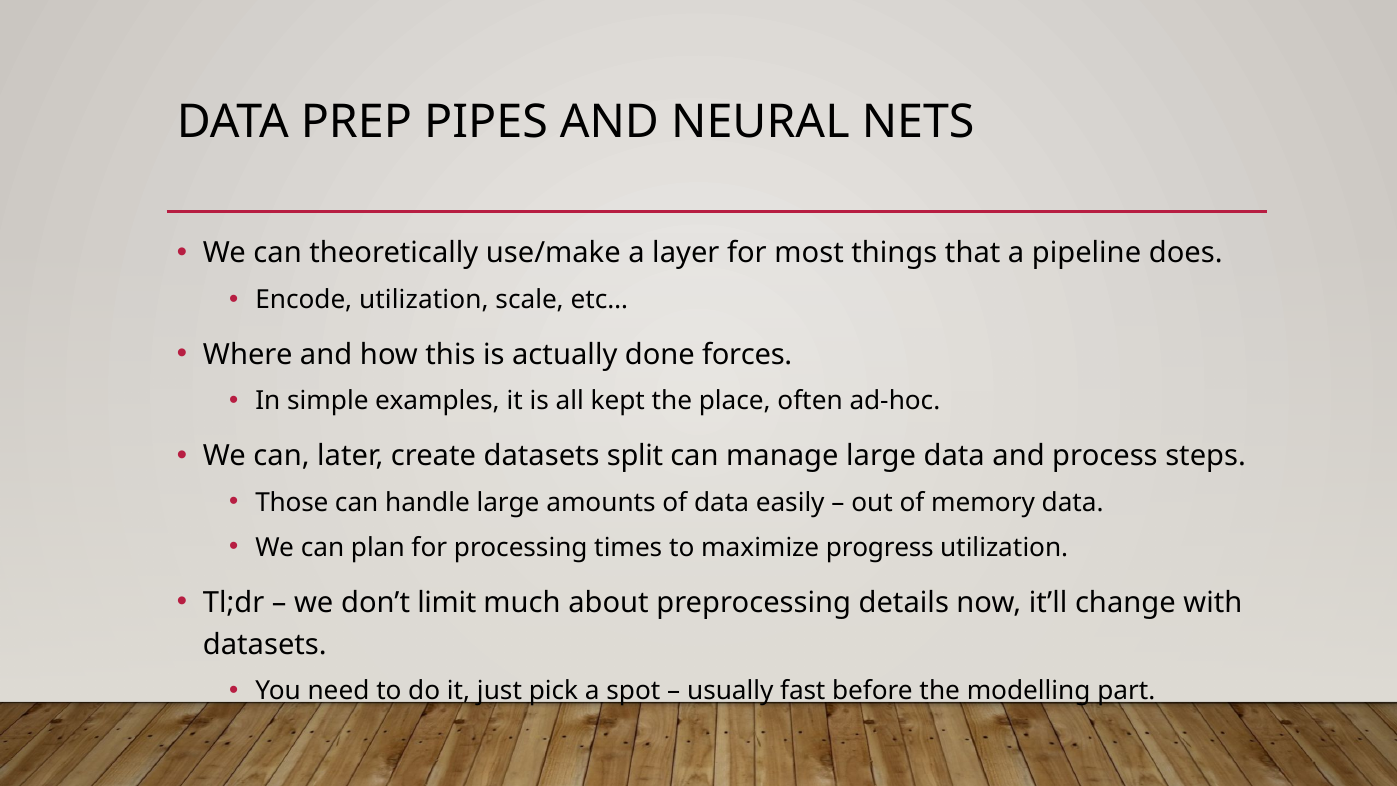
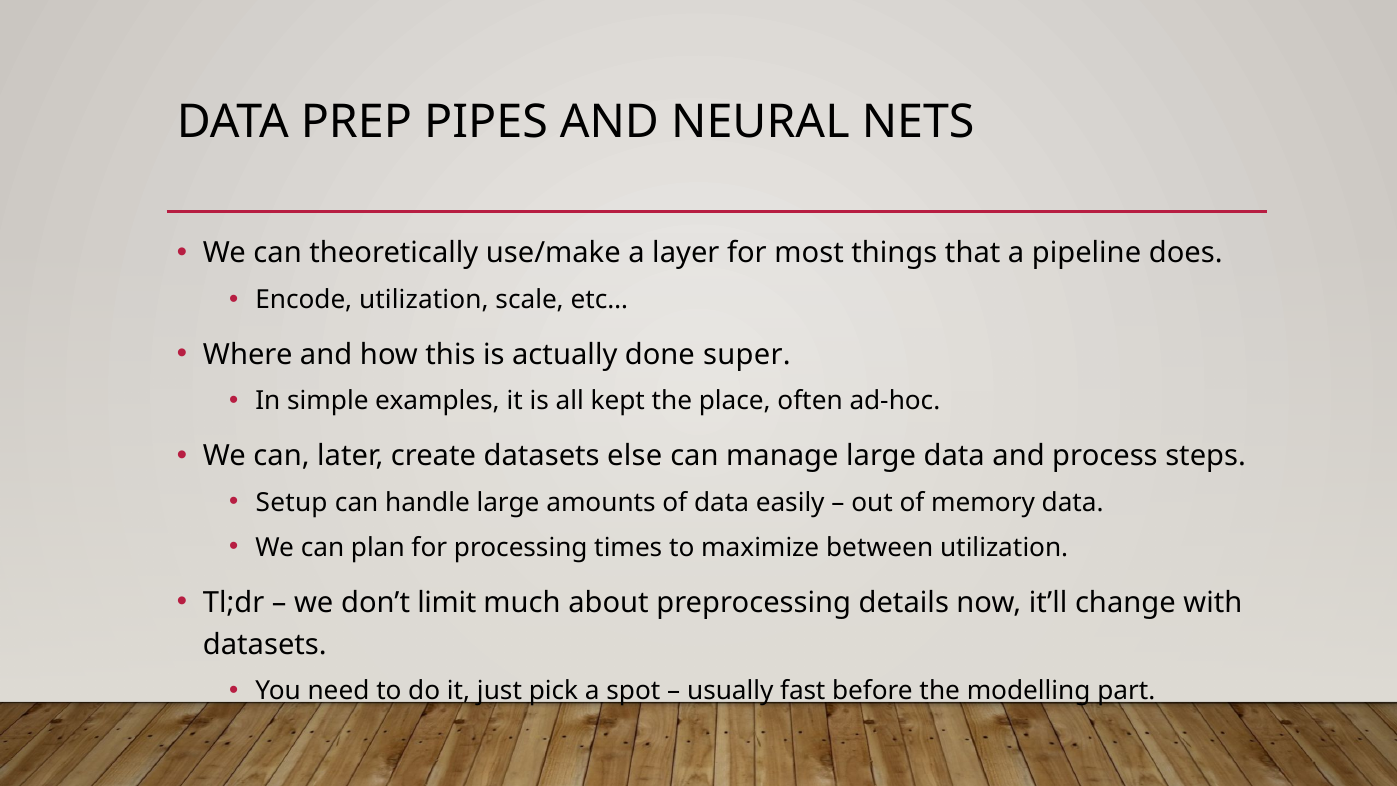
forces: forces -> super (747, 355)
split: split -> else (635, 456)
Those: Those -> Setup (292, 503)
progress: progress -> between (880, 548)
